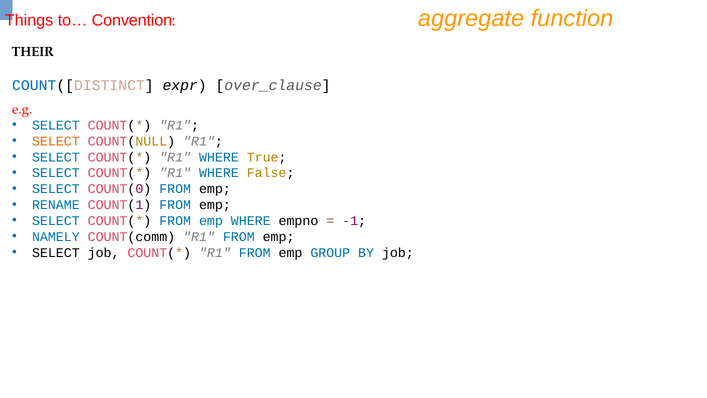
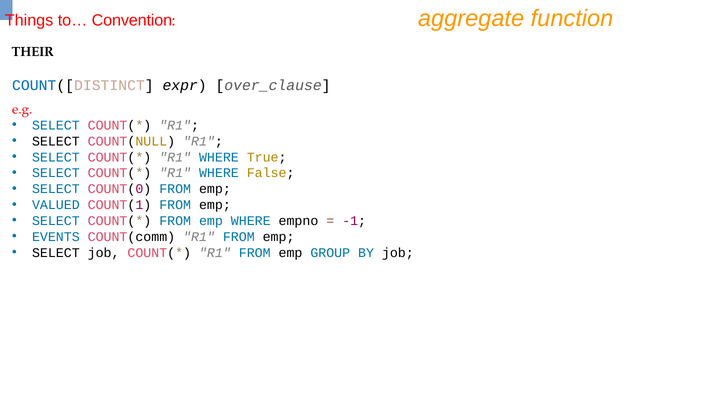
SELECT colour: orange -> black (56, 141)
RENAME: RENAME -> VALUED (56, 205)
NAMELY: NAMELY -> EVENTS (56, 237)
